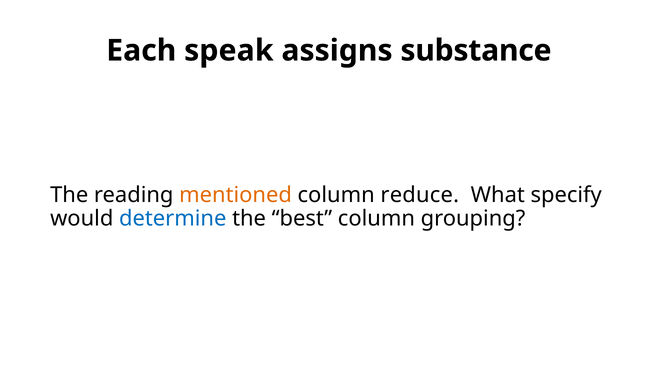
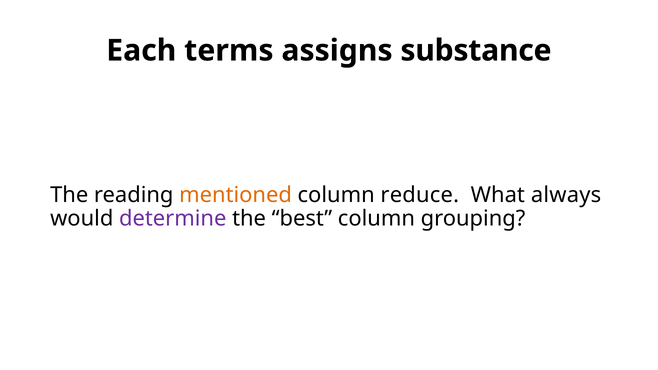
speak: speak -> terms (229, 51)
specify: specify -> always (566, 195)
determine colour: blue -> purple (173, 219)
